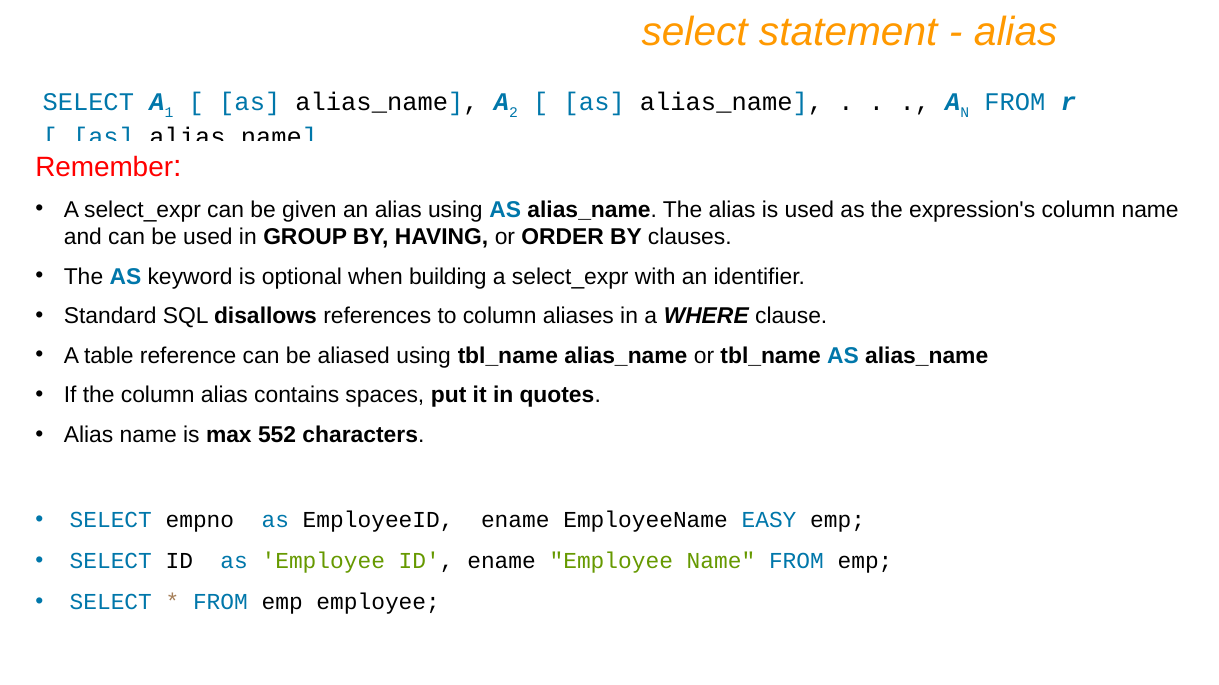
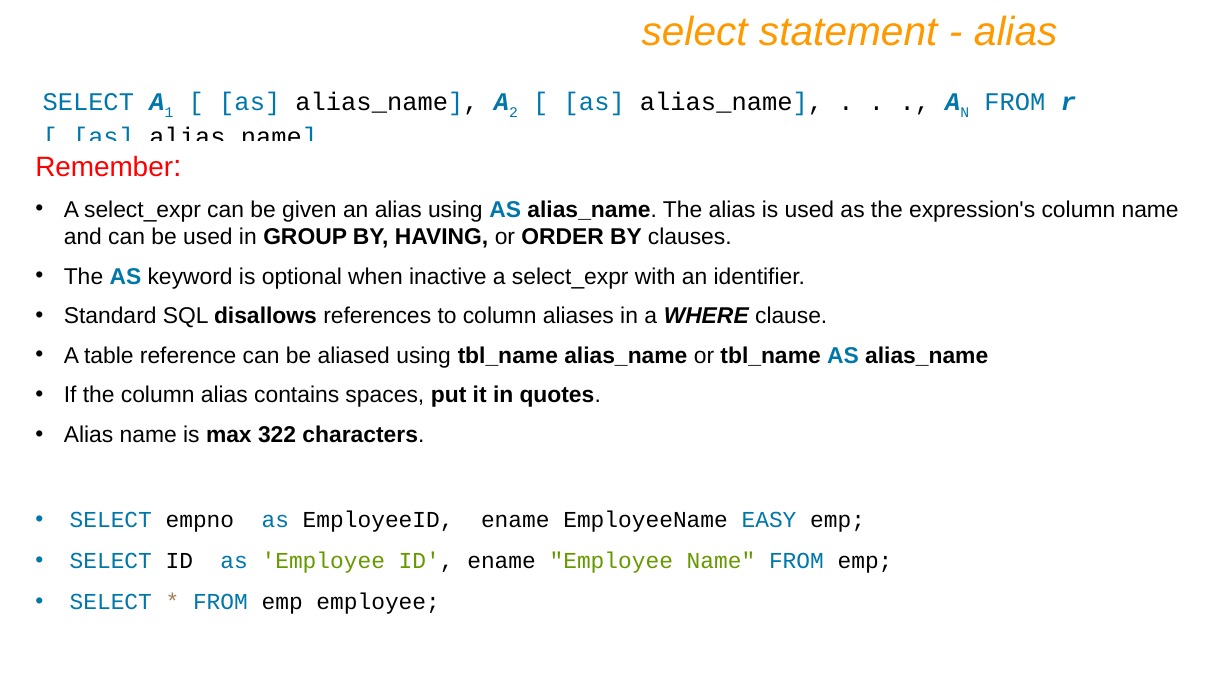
building: building -> inactive (448, 277)
552: 552 -> 322 (277, 435)
